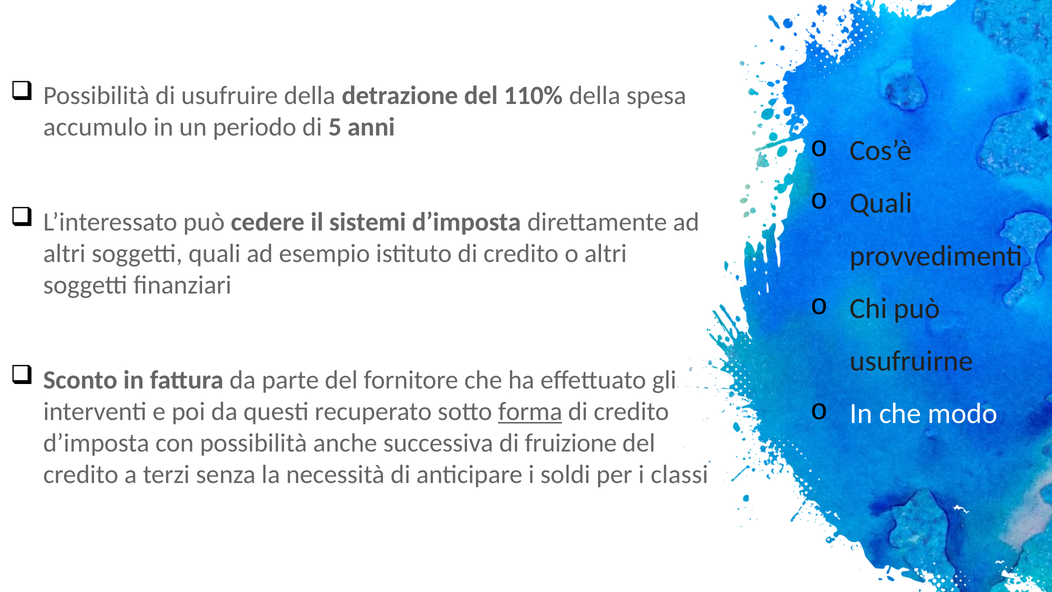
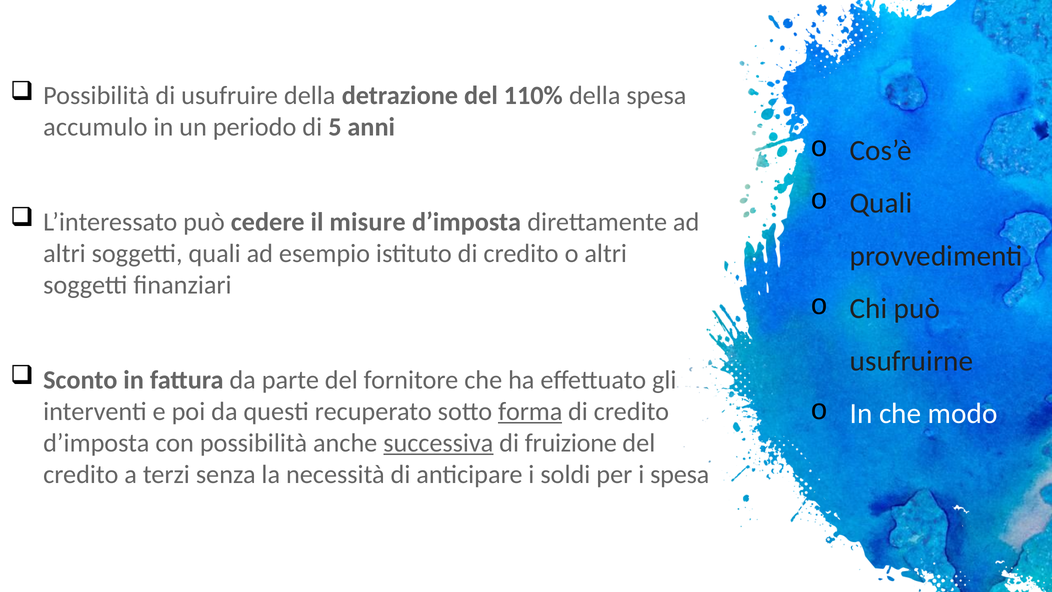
sistemi: sistemi -> misure (368, 222)
successiva underline: none -> present (438, 443)
i classi: classi -> spesa (680, 474)
